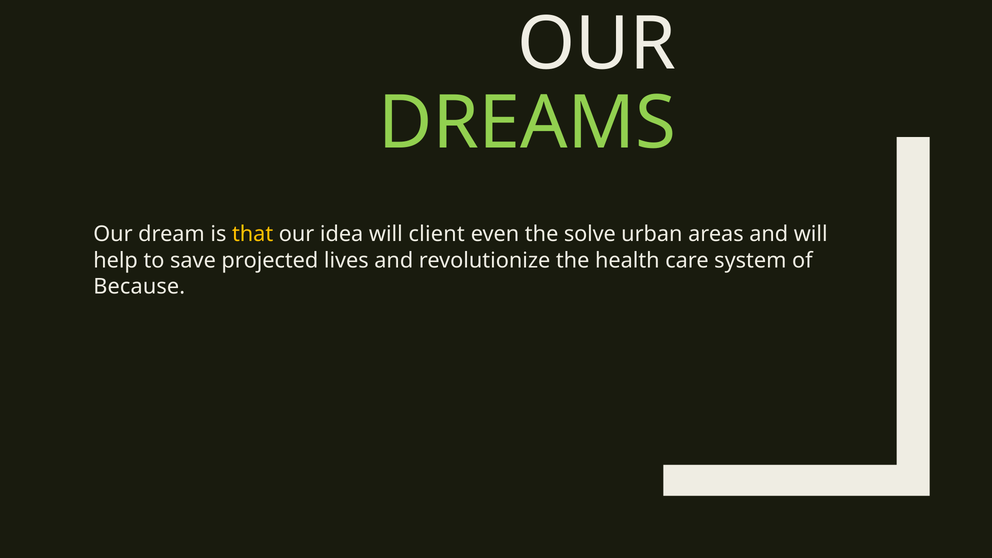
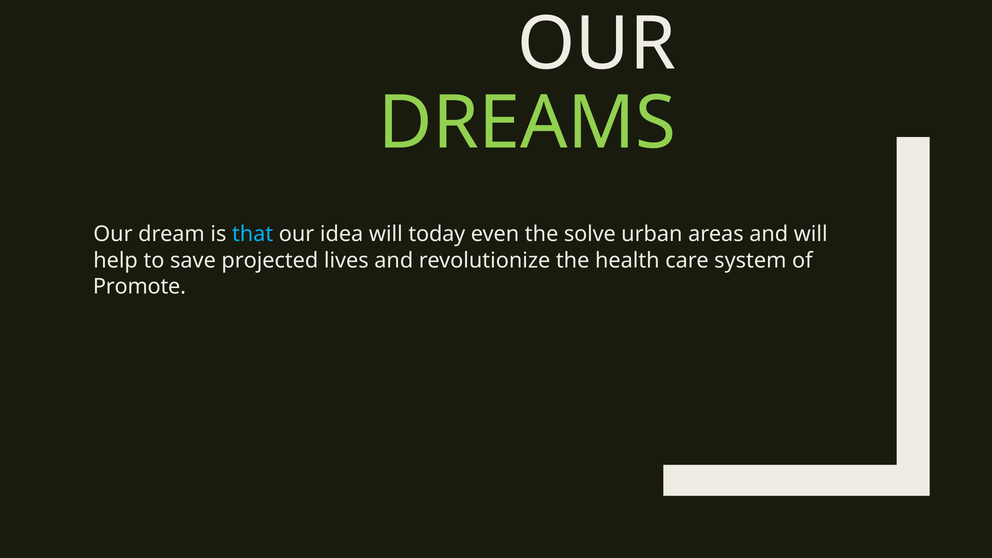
that colour: yellow -> light blue (253, 234)
client: client -> today (437, 234)
Because: Because -> Promote (139, 287)
